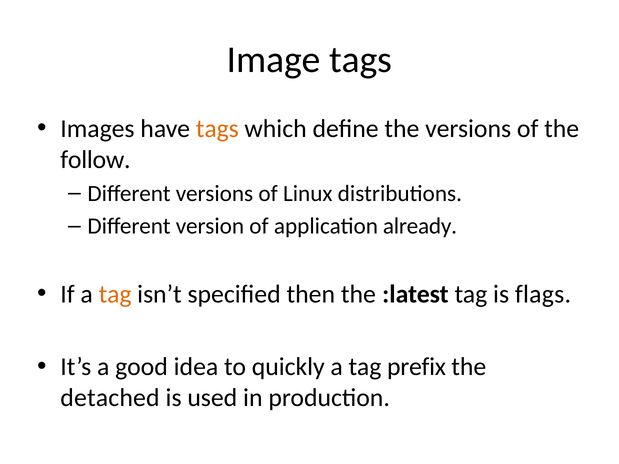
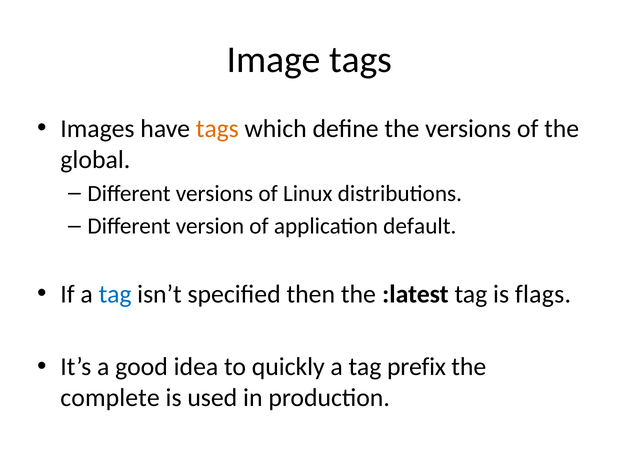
follow: follow -> global (95, 160)
already: already -> default (420, 226)
tag colour: orange -> blue (115, 294)
detached: detached -> complete (110, 398)
